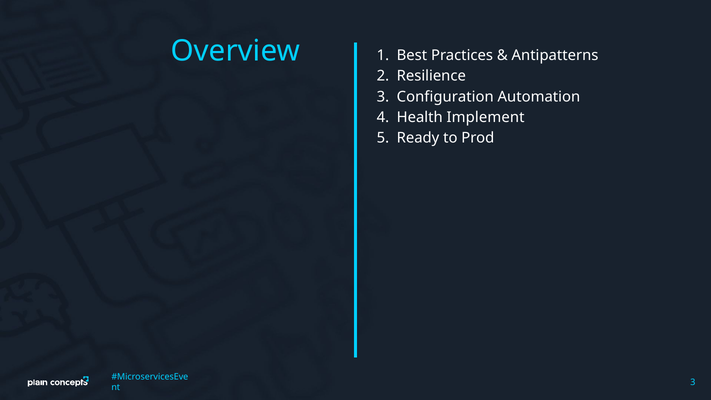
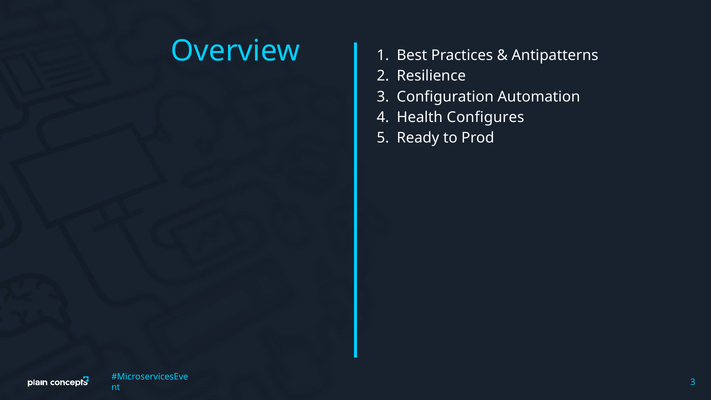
Implement: Implement -> Configures (486, 117)
